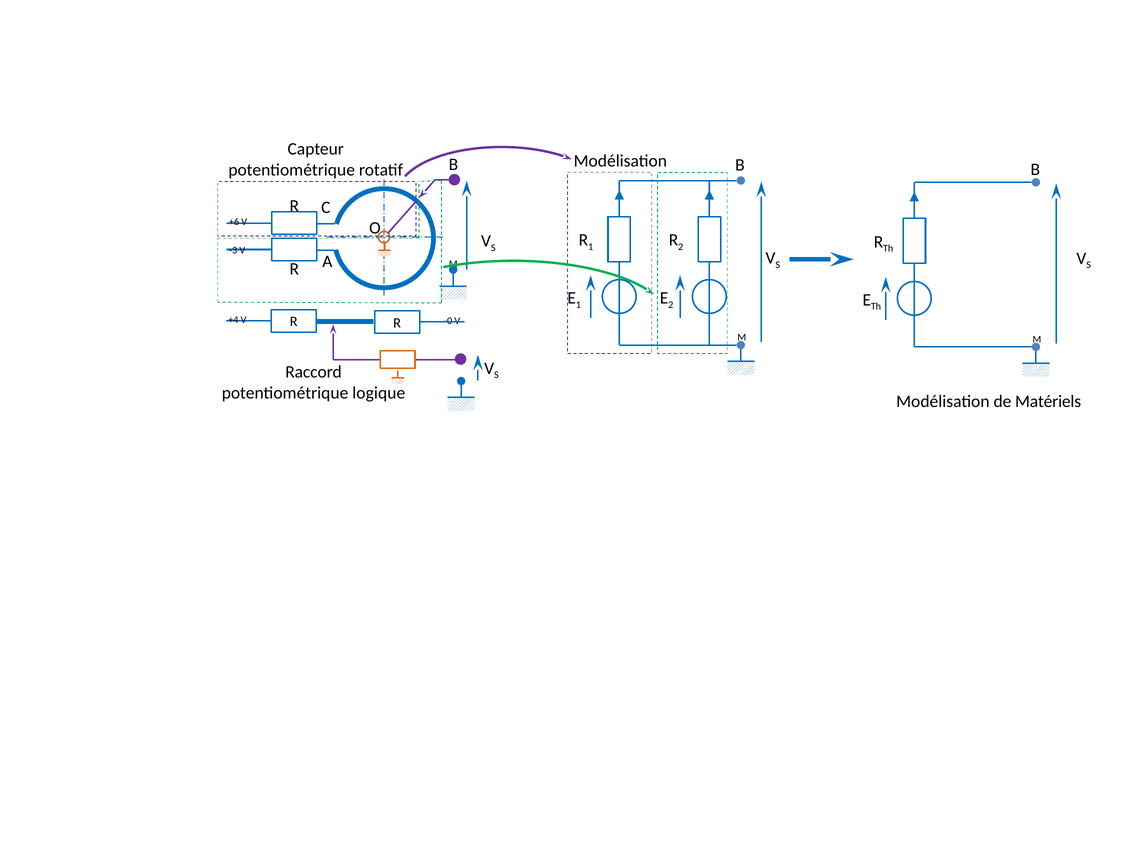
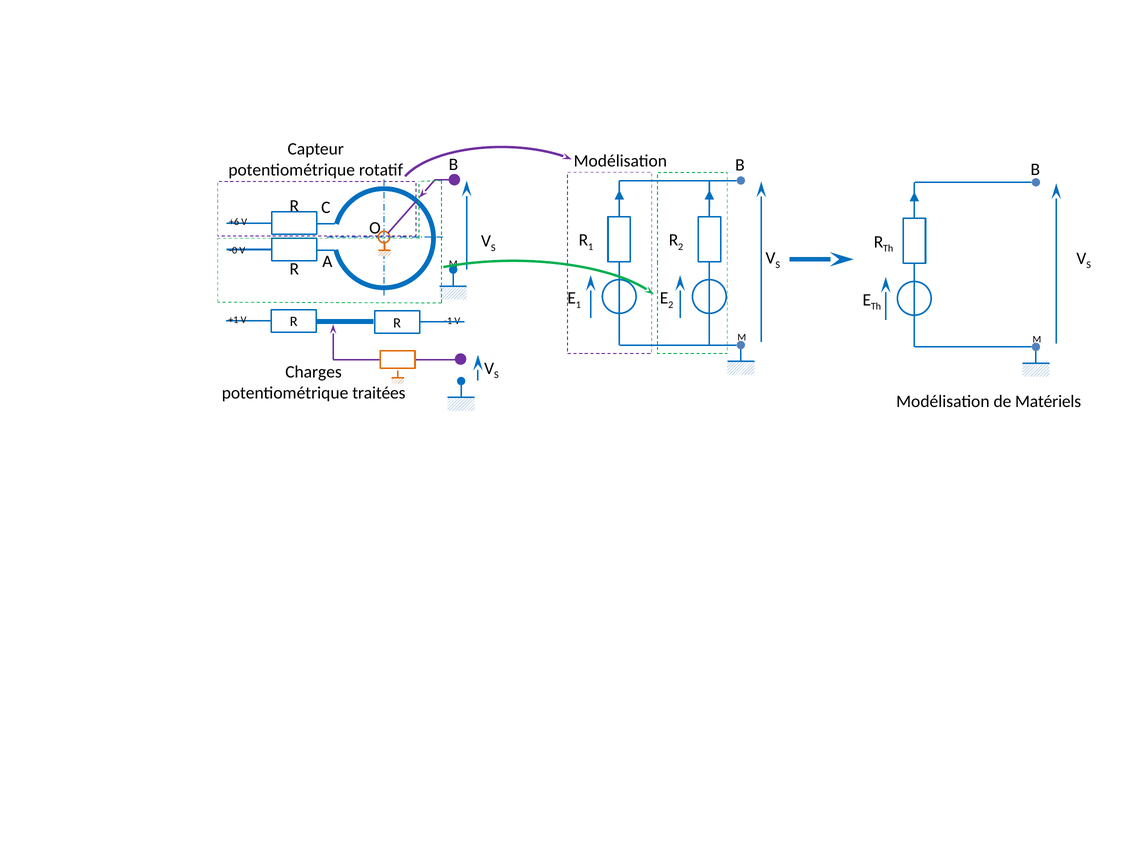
-3: -3 -> -0 (233, 250)
+4: +4 -> +1 (233, 320)
-0: -0 -> -1 (448, 321)
Raccord: Raccord -> Charges (314, 372)
logique: logique -> traitées (379, 393)
